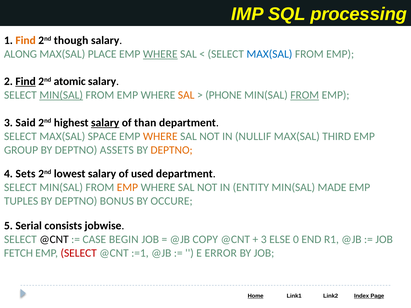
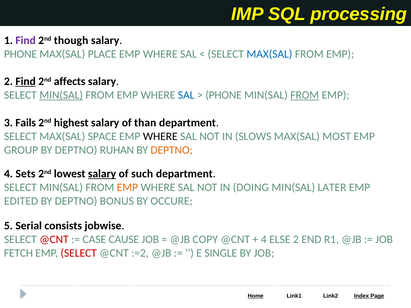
Find colour: orange -> purple (26, 40)
ALONG: ALONG -> PHONE (20, 54)
WHERE underline: present -> none (160, 54)
atomic: atomic -> affects (70, 82)
SAL colour: orange -> blue (186, 95)
Said: Said -> Fails (26, 123)
salary underline: present -> none (105, 123)
WHERE colour: orange -> black (160, 136)
NULLIF: NULLIF -> SLOWS (253, 136)
THIRD: THIRD -> MOST (337, 136)
ASSETS: ASSETS -> RUHAN (117, 150)
salary underline: none -> present (102, 174)
used: used -> such (142, 174)
ENTITY: ENTITY -> DOING (251, 188)
MADE: MADE -> LATER (332, 188)
TUPLES: TUPLES -> EDITED (21, 201)
@CNT colour: black -> red (54, 239)
BEGIN: BEGIN -> CAUSE (124, 239)
3: 3 -> 4 (264, 239)
ELSE 0: 0 -> 2 (296, 239)
:=1: :=1 -> :=2 (140, 253)
ERROR: ERROR -> SINGLE (221, 253)
